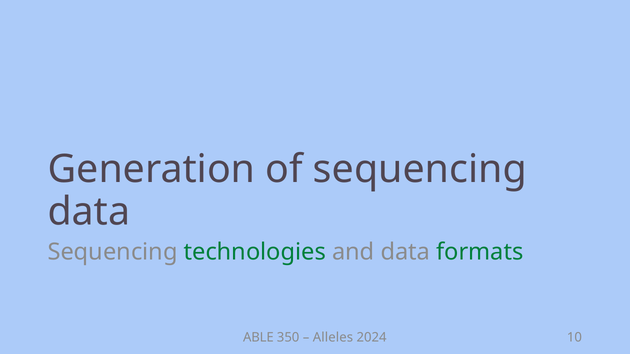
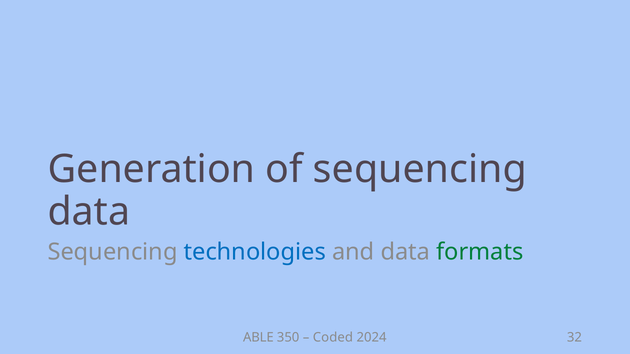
technologies colour: green -> blue (255, 252)
Alleles: Alleles -> Coded (333, 338)
10: 10 -> 32 (574, 338)
